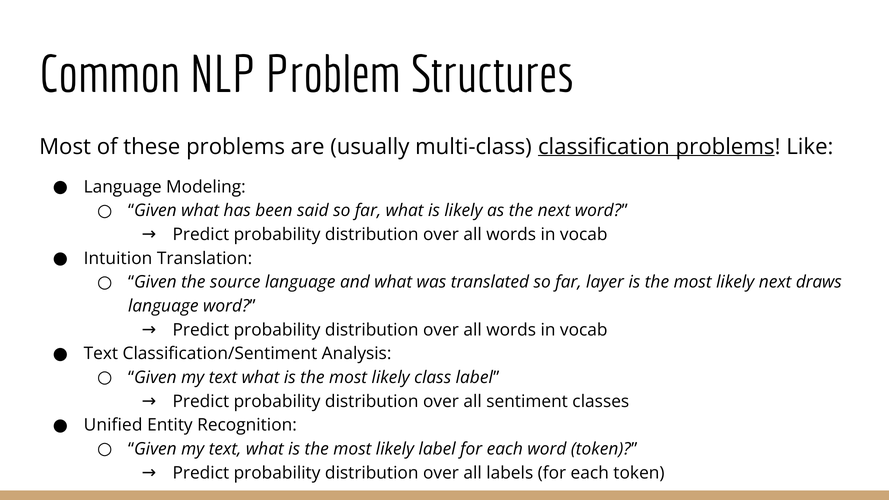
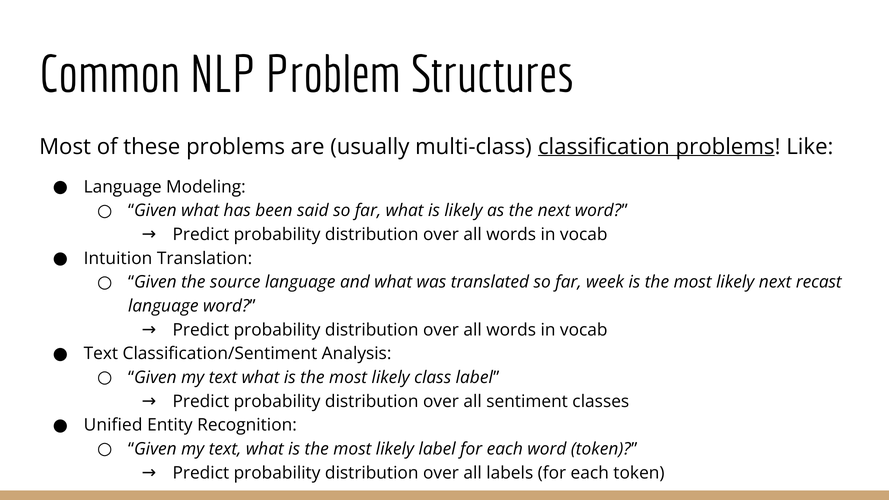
layer: layer -> week (605, 282)
draws: draws -> recast (819, 282)
